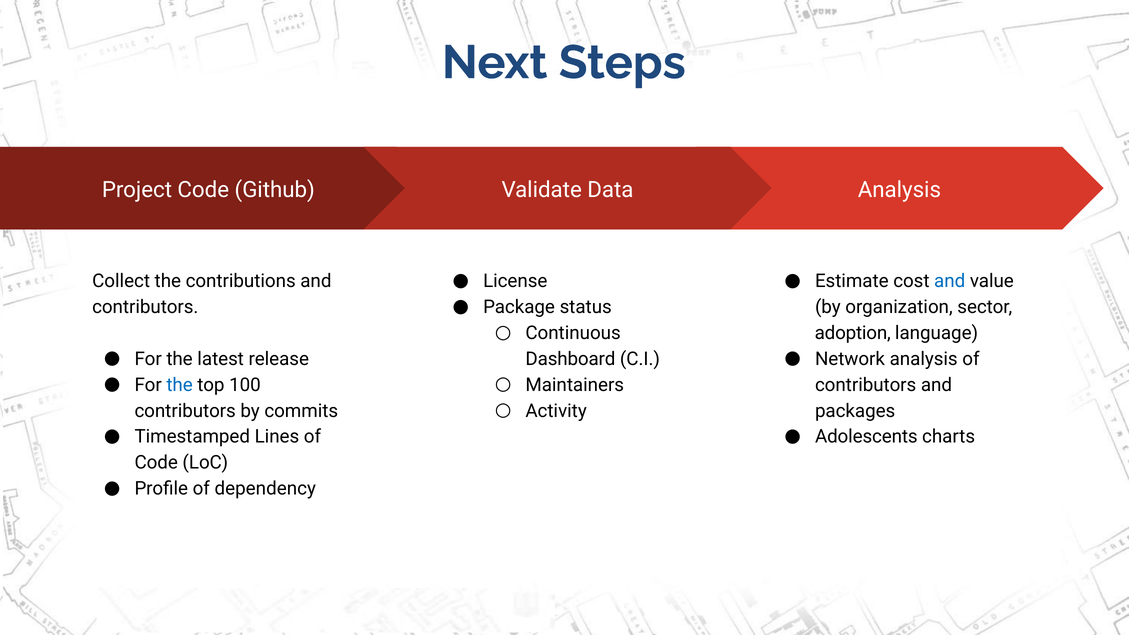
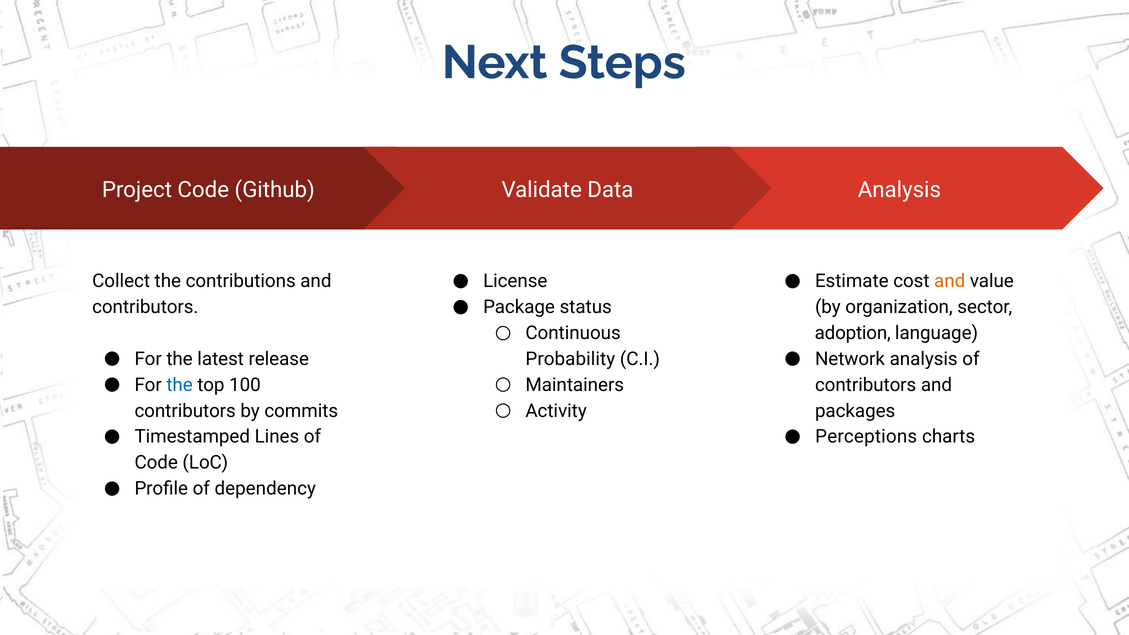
and colour: blue -> orange (950, 281)
Dashboard: Dashboard -> Probability (570, 359)
Adolescents: Adolescents -> Perceptions (866, 437)
